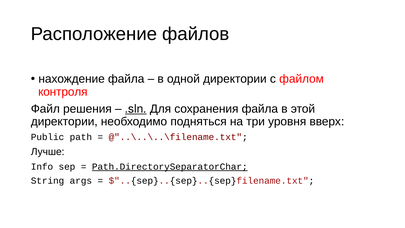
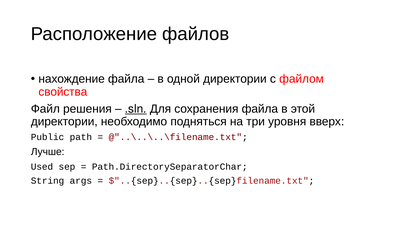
контроля: контроля -> свойства (63, 92)
Info: Info -> Used (42, 166)
Path.DirectorySeparatorChar underline: present -> none (170, 166)
